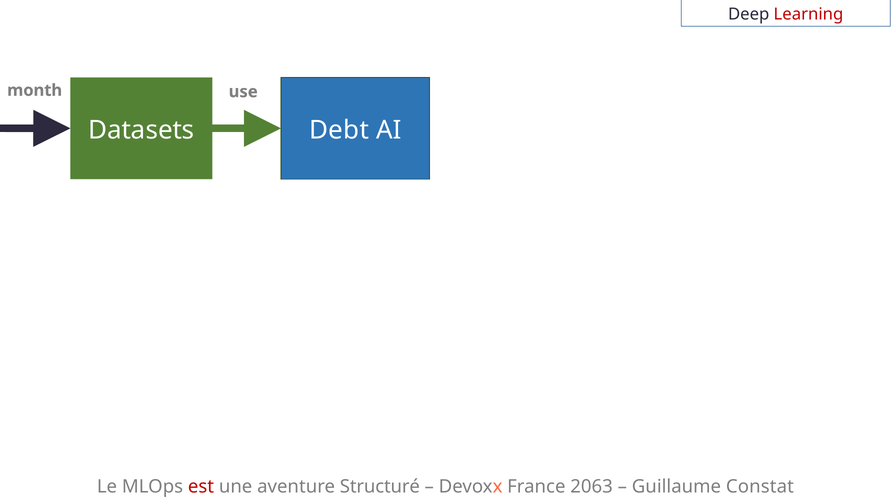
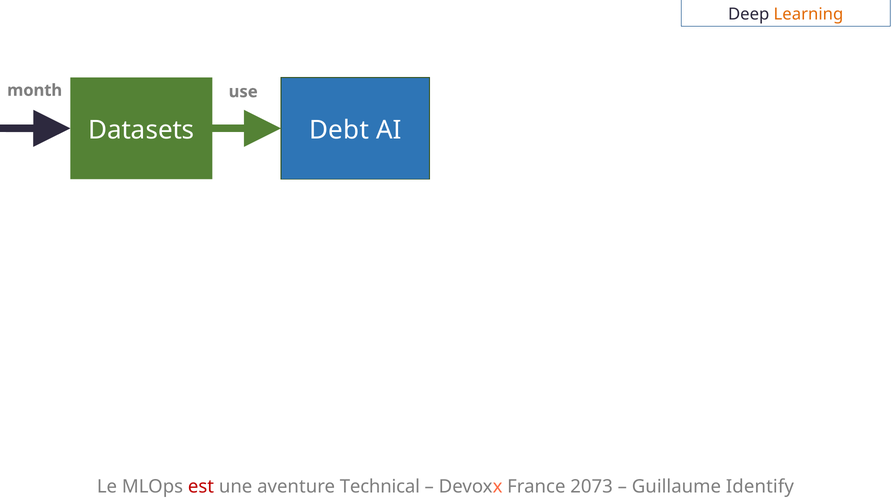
Learning colour: red -> orange (808, 14)
Structuré: Structuré -> Technical (380, 487)
2063: 2063 -> 2073 (592, 487)
Constat: Constat -> Identify (760, 487)
